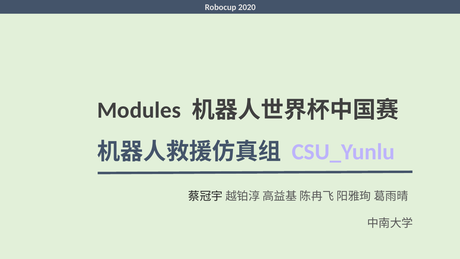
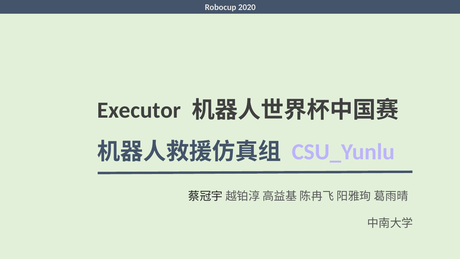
Modules: Modules -> Executor (139, 110)
